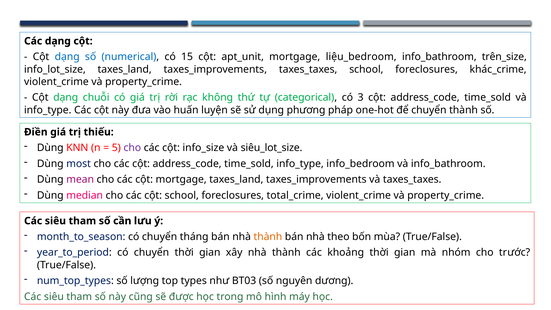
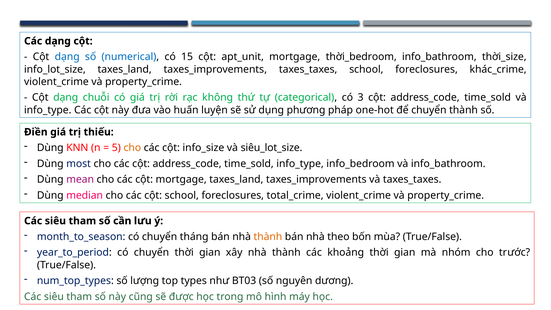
liệu_bedroom: liệu_bedroom -> thời_bedroom (361, 57)
trên_size: trên_size -> thời_size (504, 57)
cho colour: purple -> orange (132, 148)
